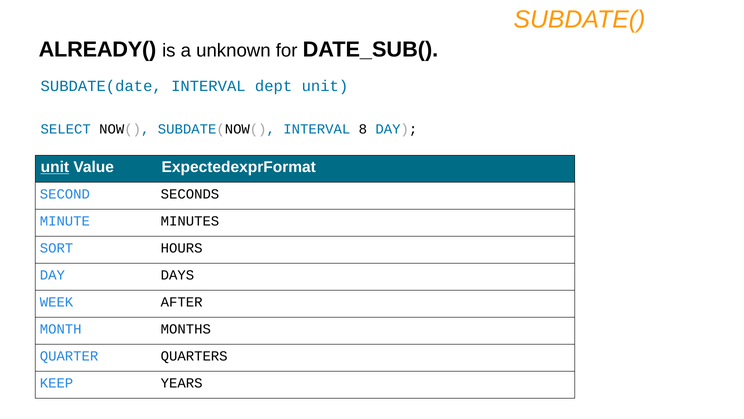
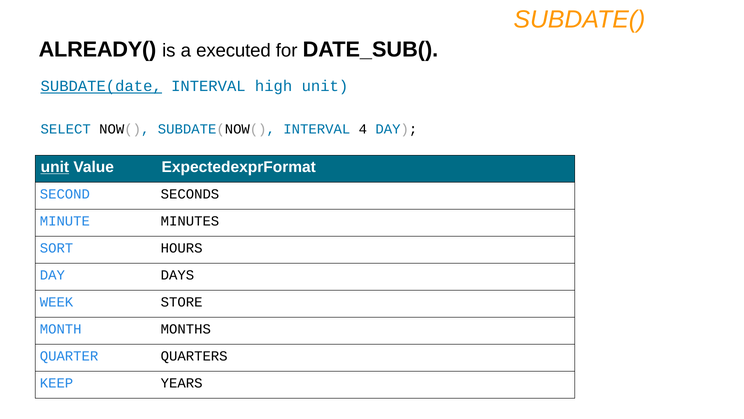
unknown: unknown -> executed (233, 50)
SUBDATE(date underline: none -> present (101, 86)
dept: dept -> high (274, 86)
8: 8 -> 4 (363, 129)
AFTER: AFTER -> STORE (182, 302)
